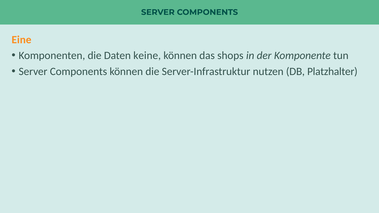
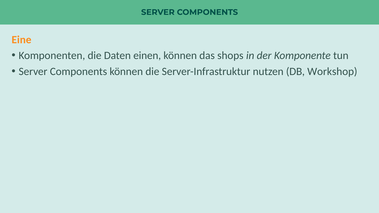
keine: keine -> einen (147, 56)
Platzhalter: Platzhalter -> Workshop (332, 71)
